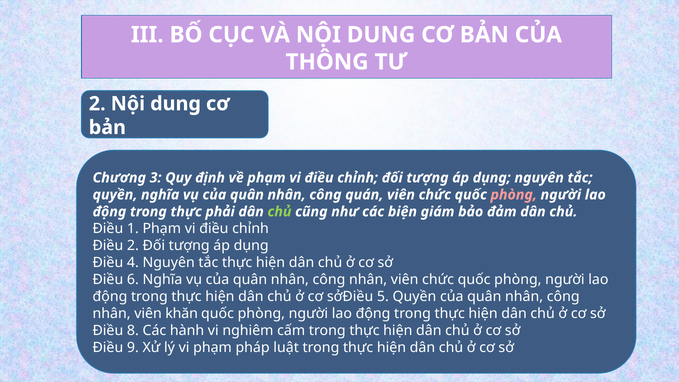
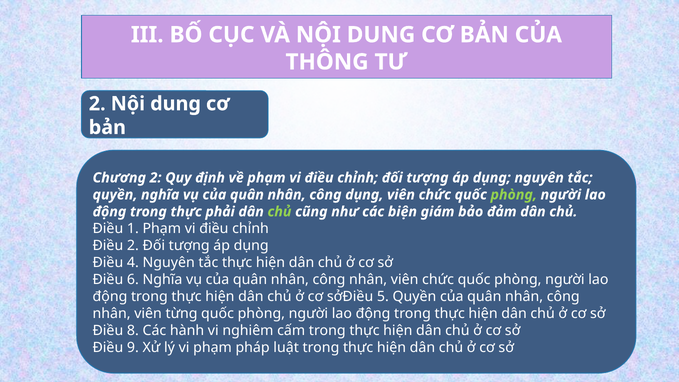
Chương 3: 3 -> 2 (156, 178)
công quán: quán -> dụng (364, 195)
phòng colour: pink -> light green (514, 195)
khăn: khăn -> từng (182, 314)
